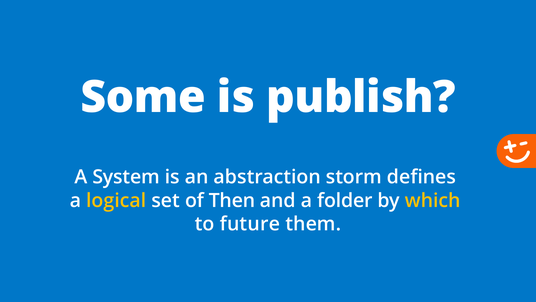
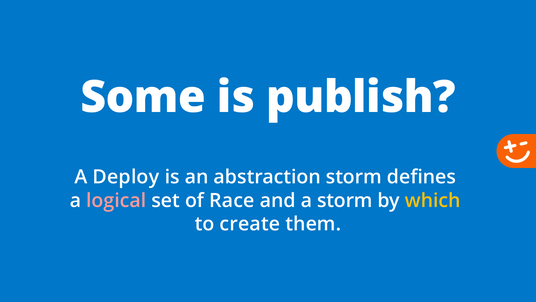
System: System -> Deploy (126, 177)
logical colour: yellow -> pink (116, 200)
Then: Then -> Race (232, 200)
a folder: folder -> storm (345, 200)
future: future -> create (250, 224)
